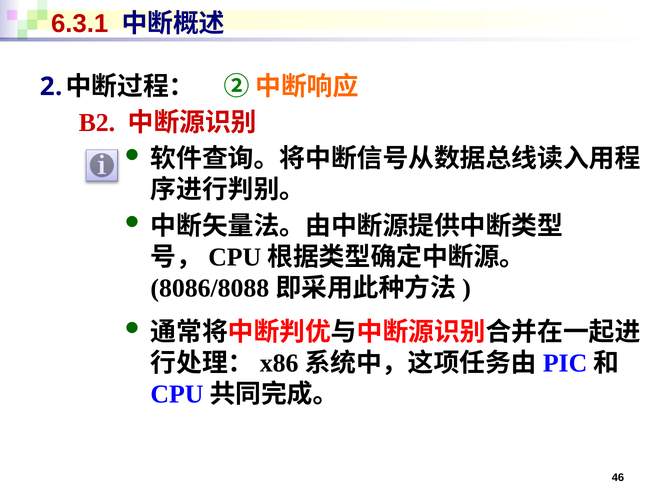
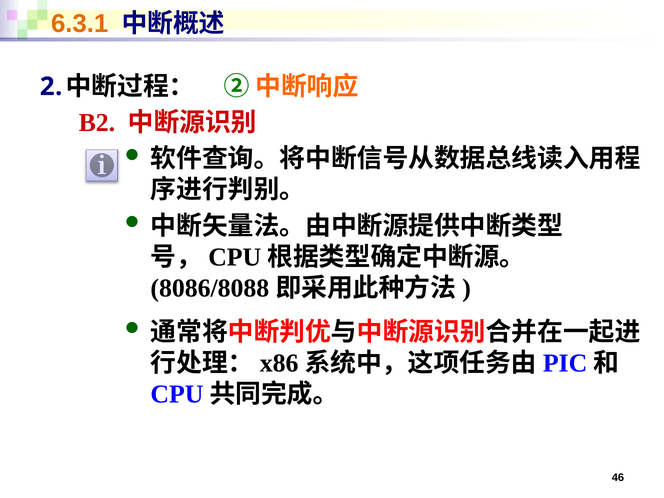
6.3.1 colour: red -> orange (80, 24)
